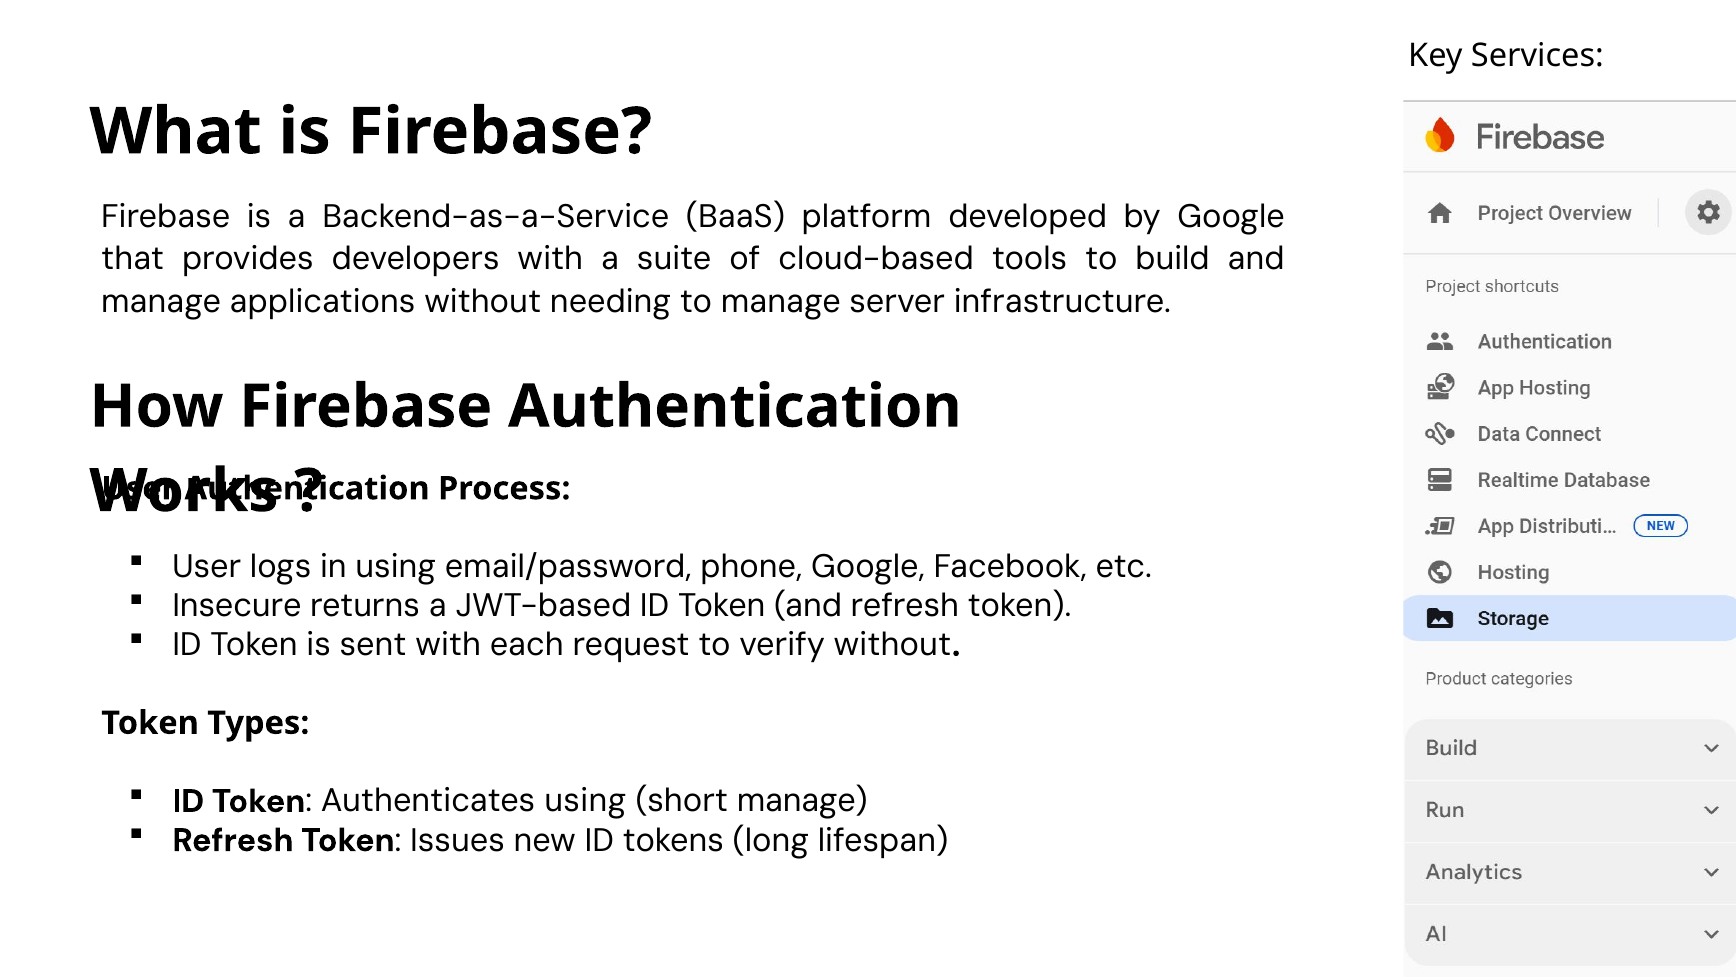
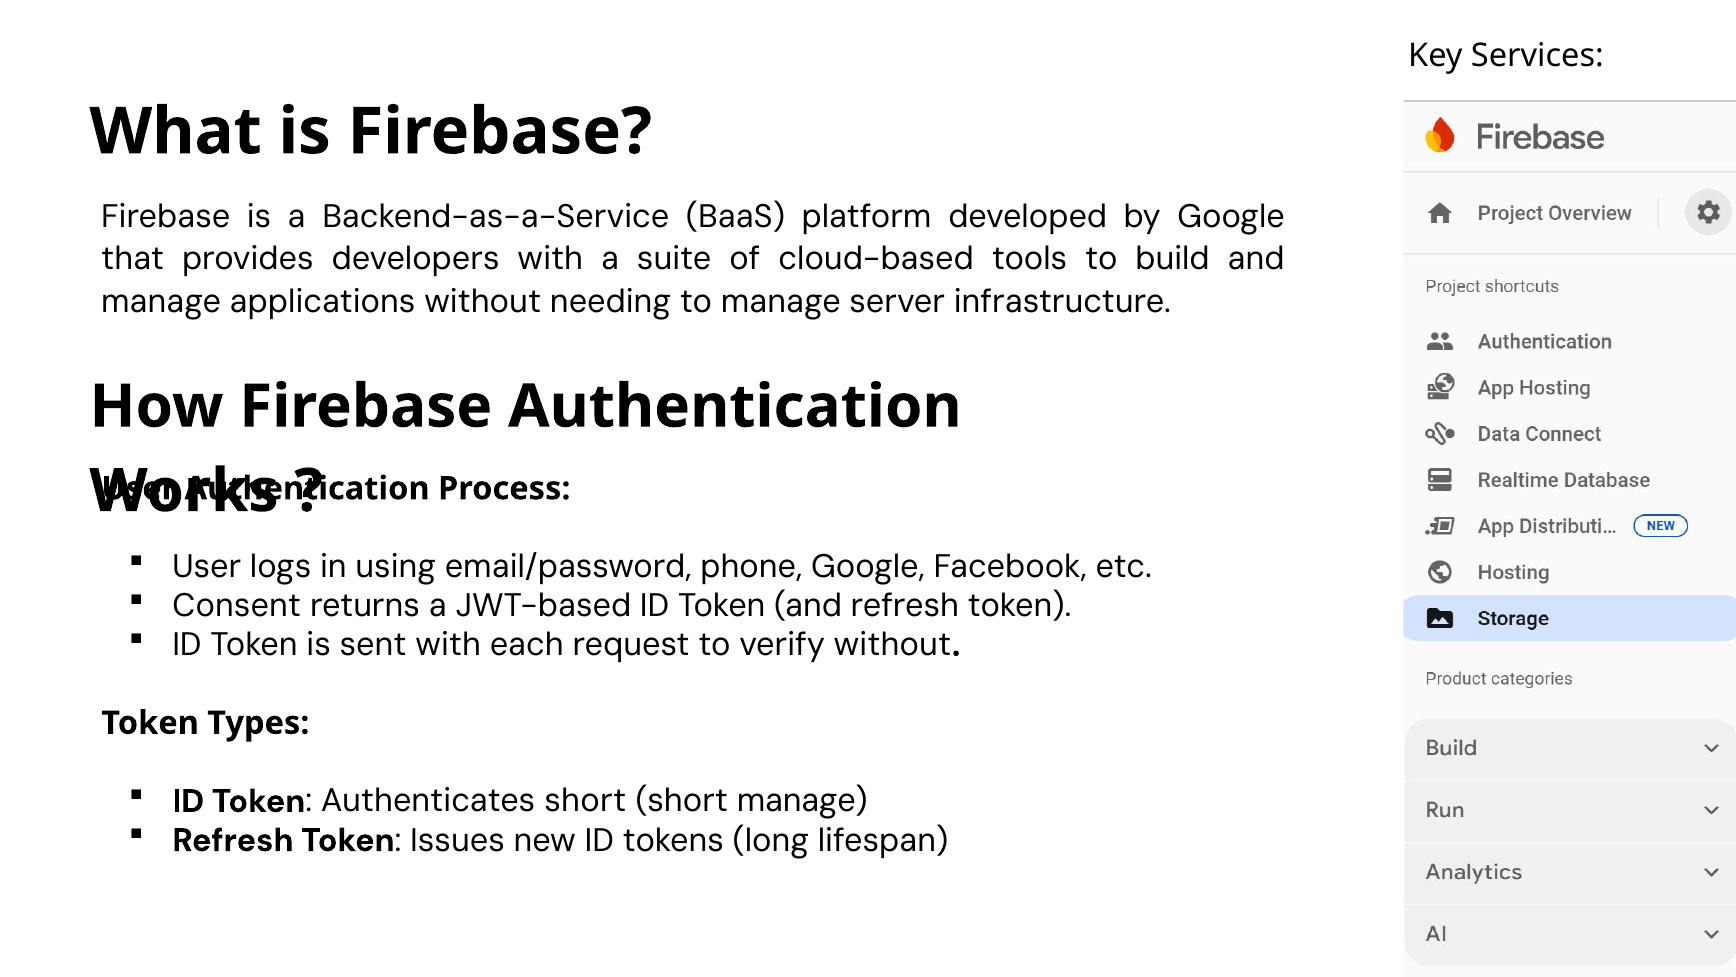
Insecure: Insecure -> Consent (237, 605)
Authenticates using: using -> short (585, 801)
